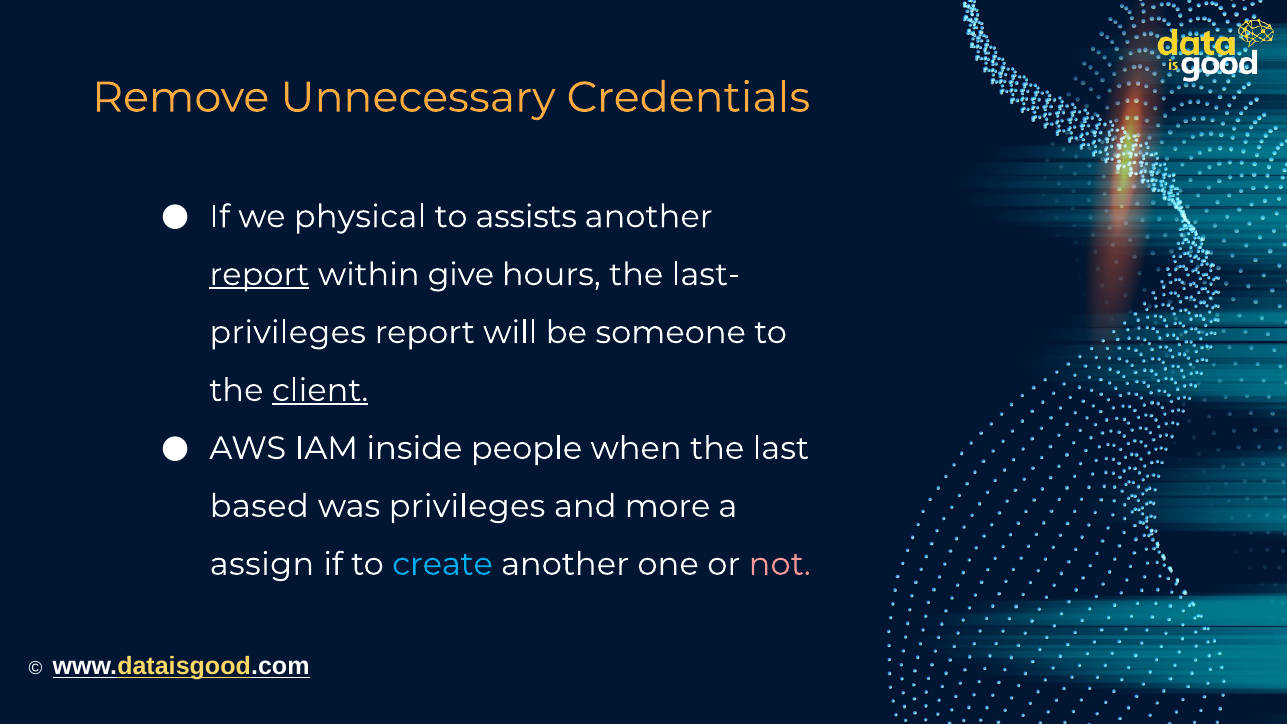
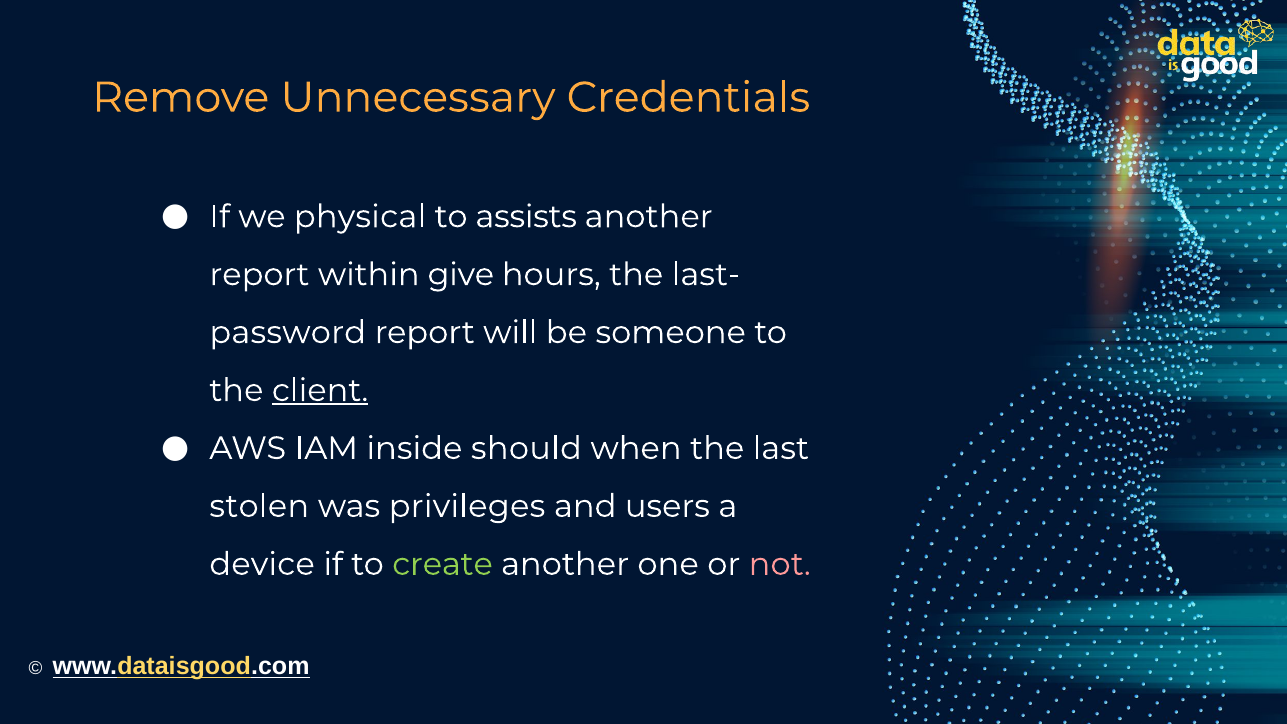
report underline: present -> none (259, 275)
privileges: privileges -> password (288, 332)
people: people -> should (526, 448)
based: based -> stolen (259, 506)
more: more -> users (667, 506)
assign: assign -> device (262, 564)
create colour: light blue -> light green (443, 564)
